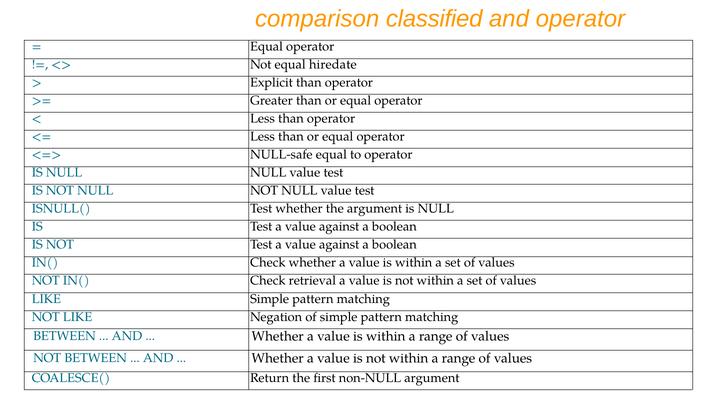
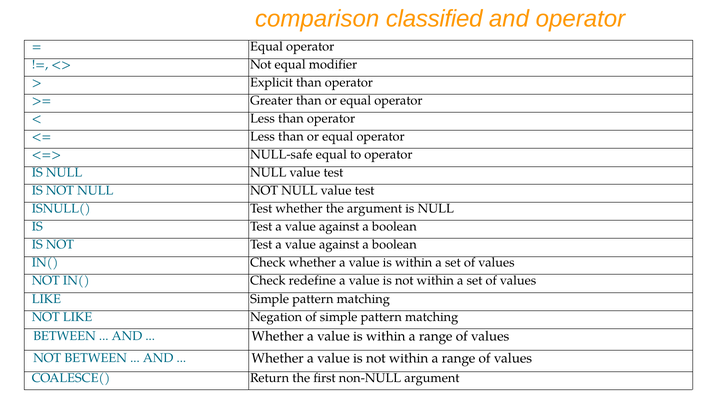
hiredate: hiredate -> modifier (333, 65)
retrieval: retrieval -> redefine (312, 281)
